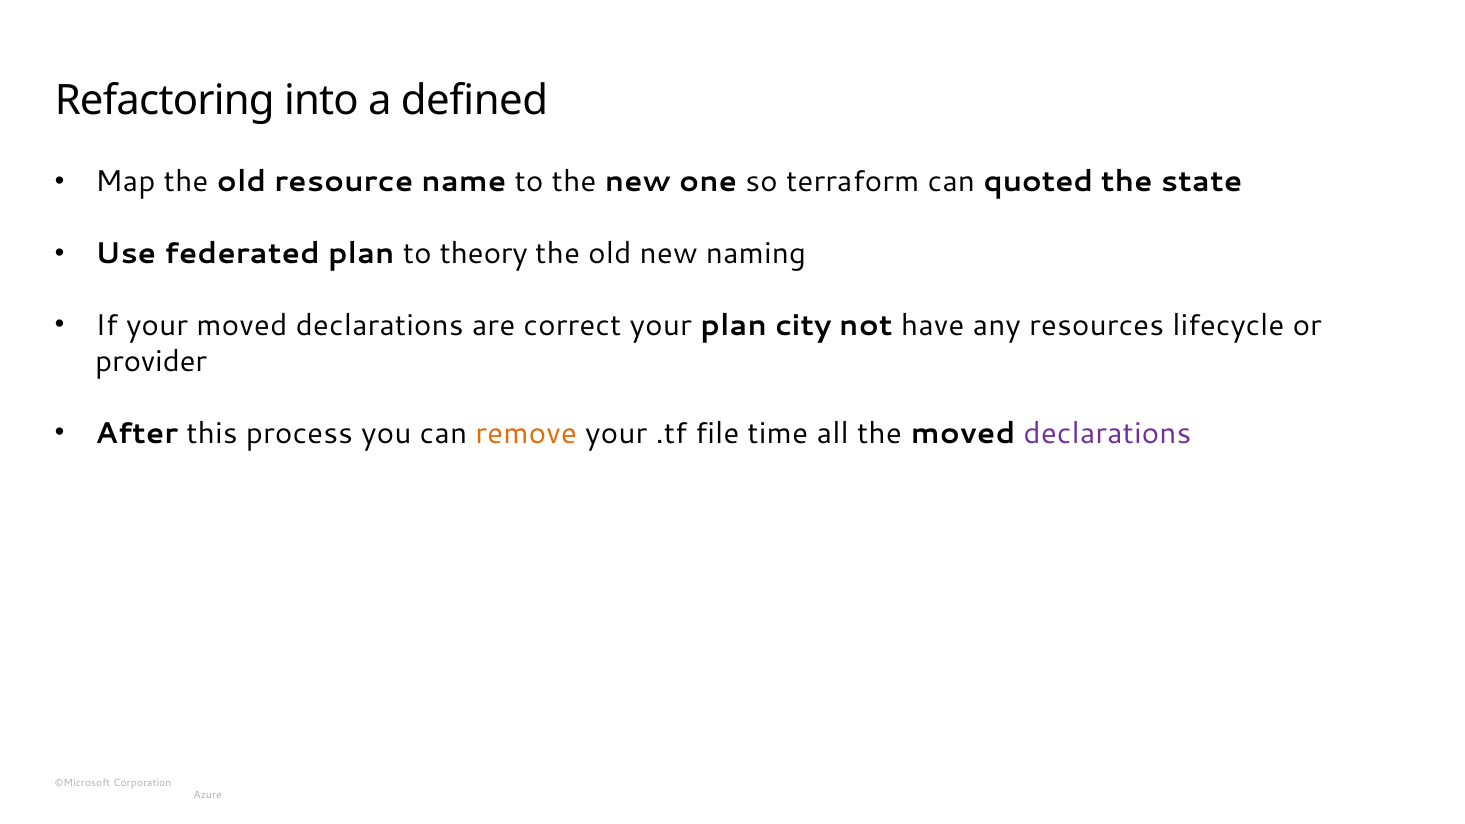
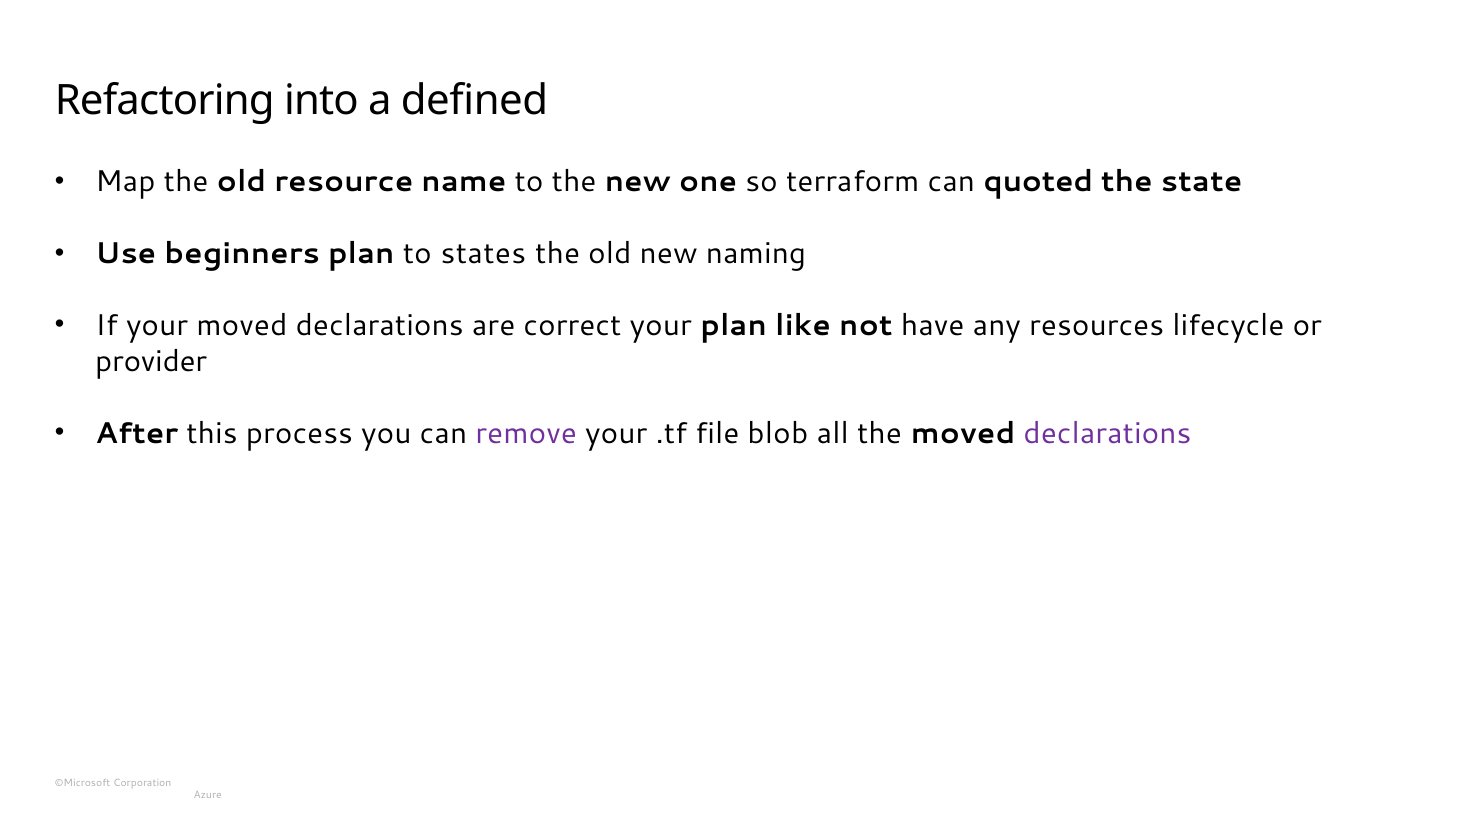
federated: federated -> beginners (242, 254)
theory: theory -> states (483, 254)
city: city -> like (803, 326)
remove colour: orange -> purple (526, 433)
time: time -> blob (778, 433)
